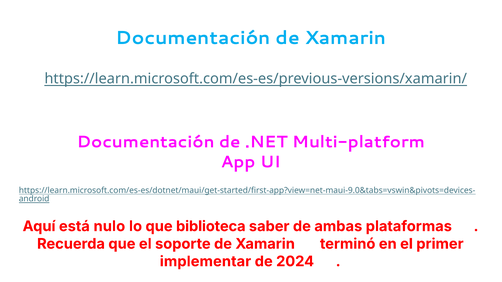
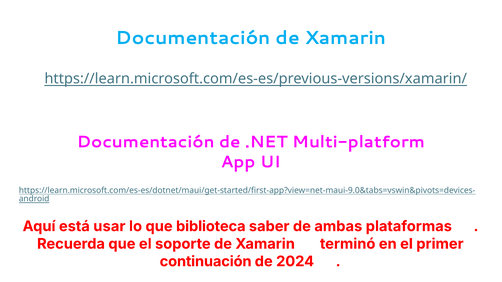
nulo: nulo -> usar (109, 227)
implementar: implementar -> continuación (206, 262)
